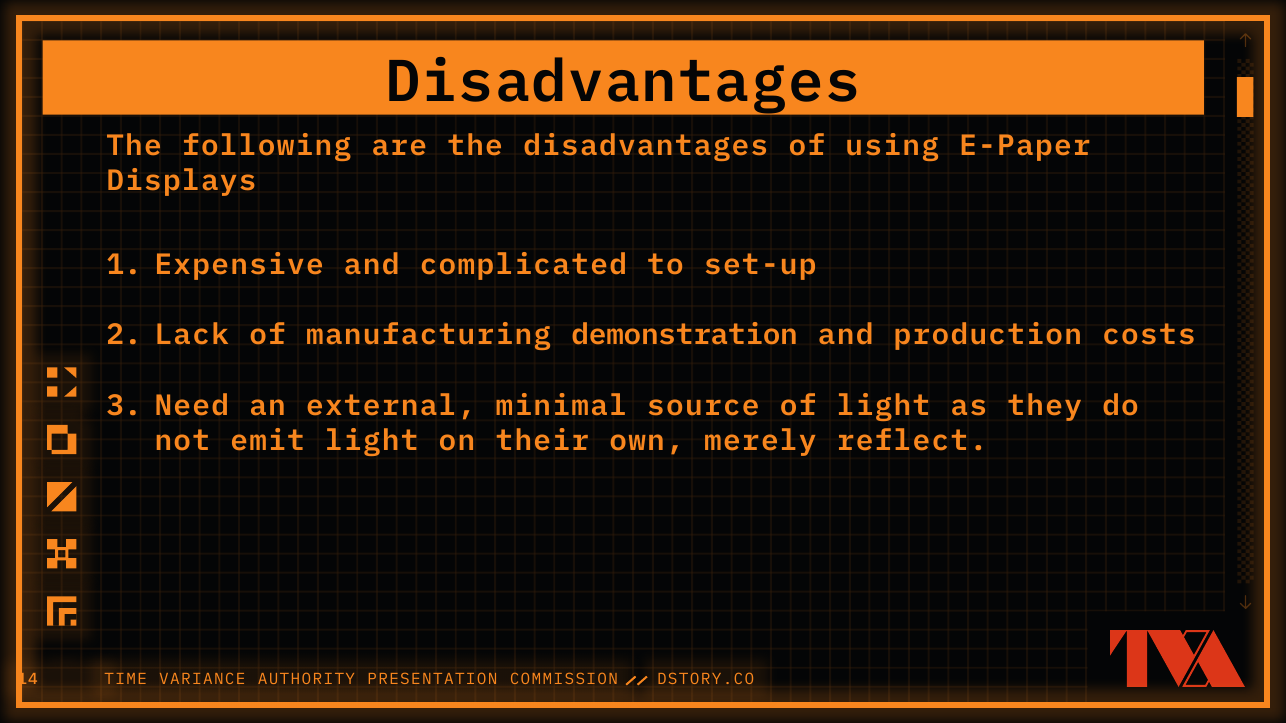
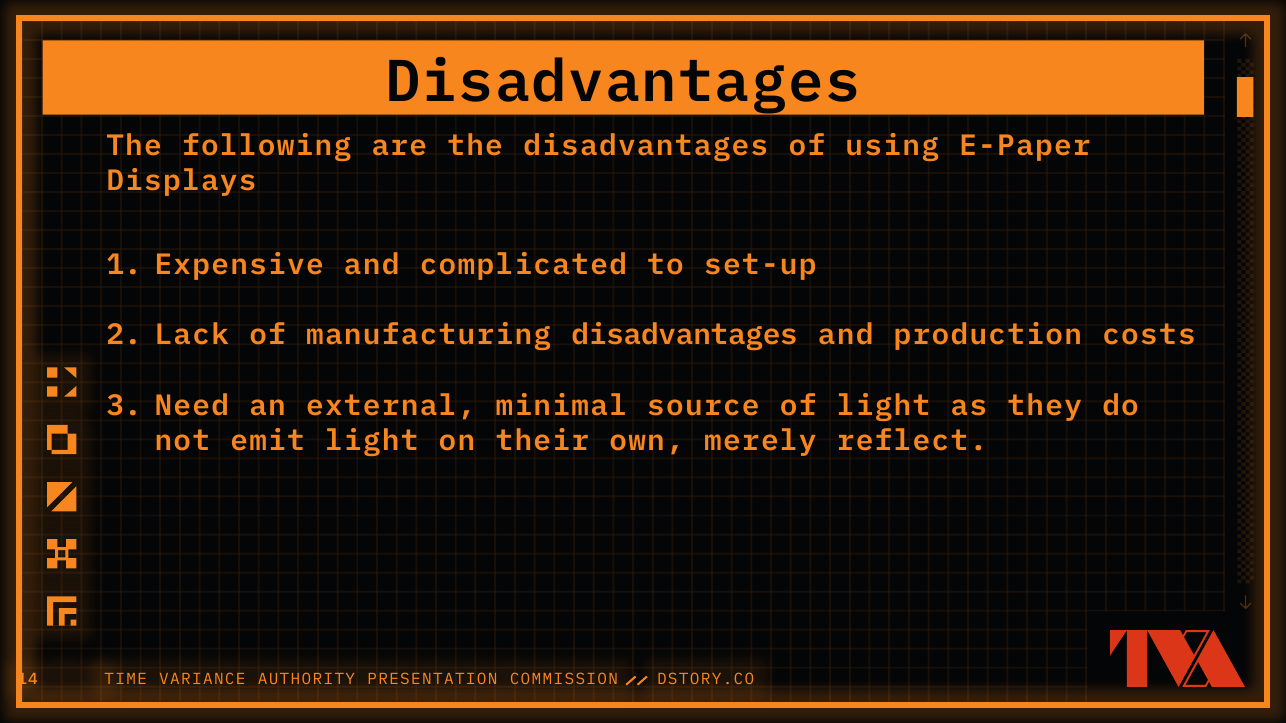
manufacturing demonstration: demonstration -> disadvantages (685, 335)
